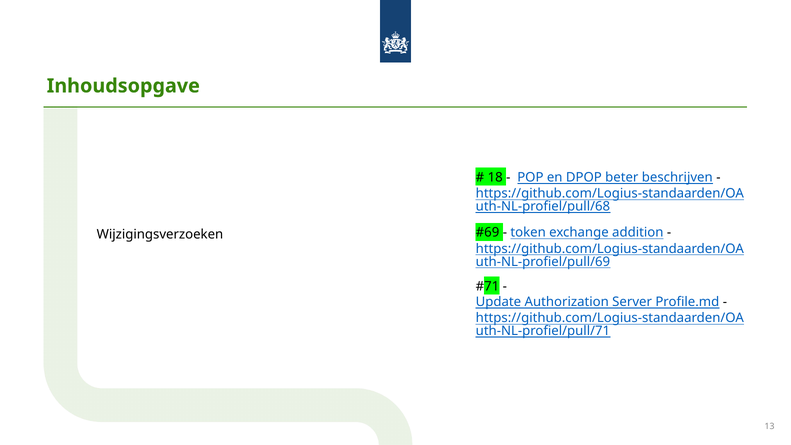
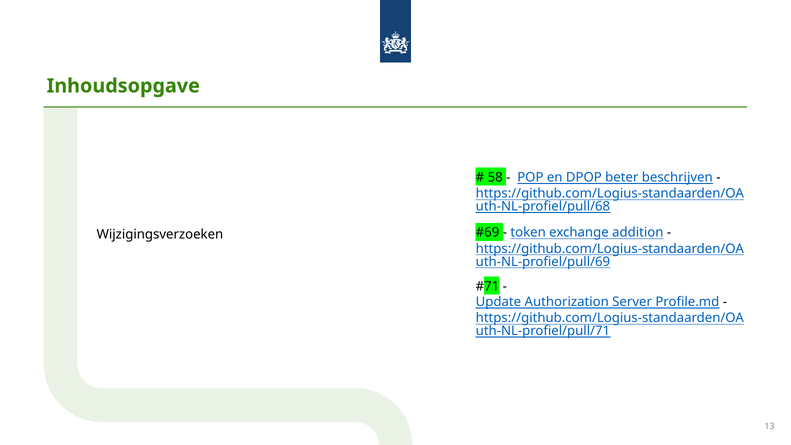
18: 18 -> 58 (495, 177)
